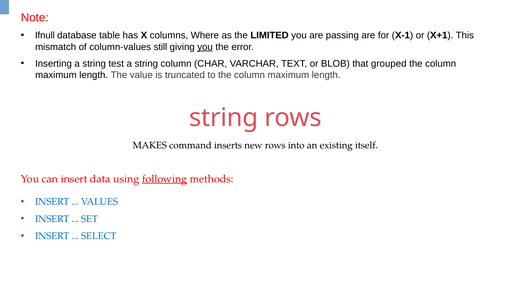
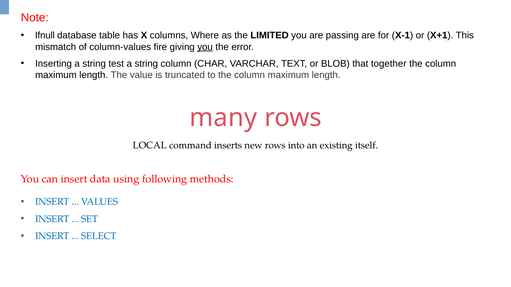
still: still -> fire (160, 47)
grouped: grouped -> together (389, 64)
string: string -> many (223, 118)
MAKES: MAKES -> LOCAL (150, 146)
following underline: present -> none (165, 179)
